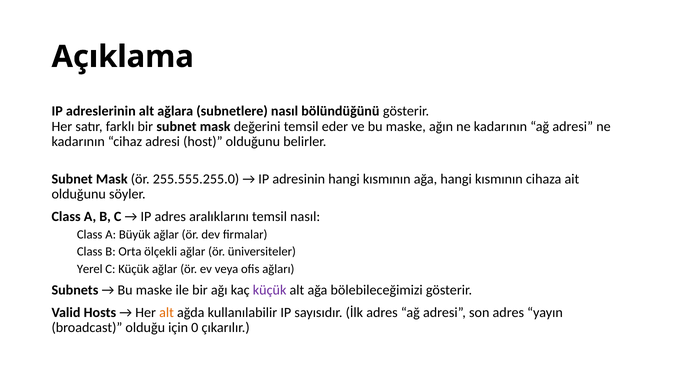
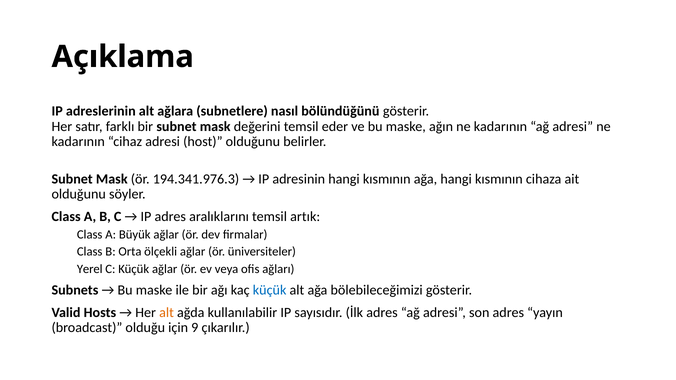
255.555.255.0: 255.555.255.0 -> 194.341.976.3 (196, 179)
temsil nasıl: nasıl -> artık (305, 217)
küçük colour: purple -> blue (270, 291)
0: 0 -> 9 (195, 328)
